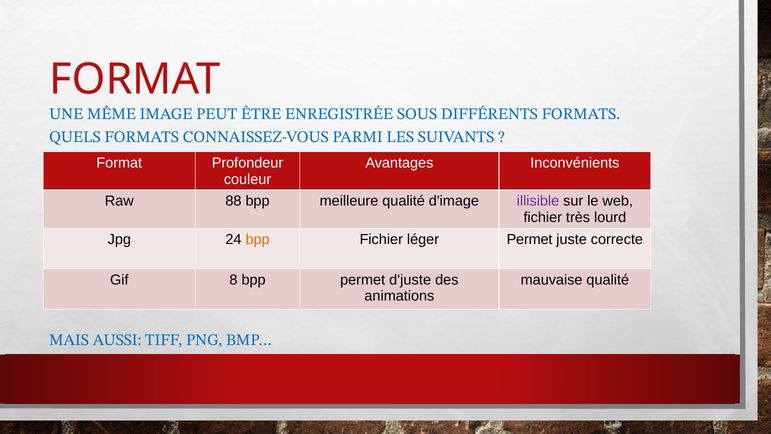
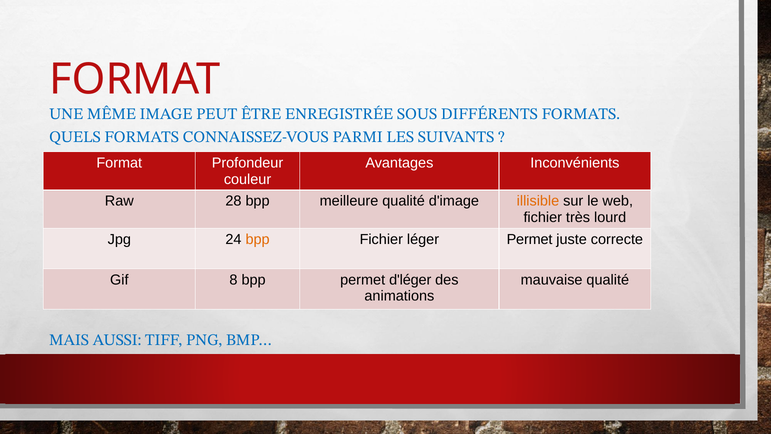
88: 88 -> 28 (233, 201)
illisible colour: purple -> orange (538, 201)
d'juste: d'juste -> d'léger (410, 280)
